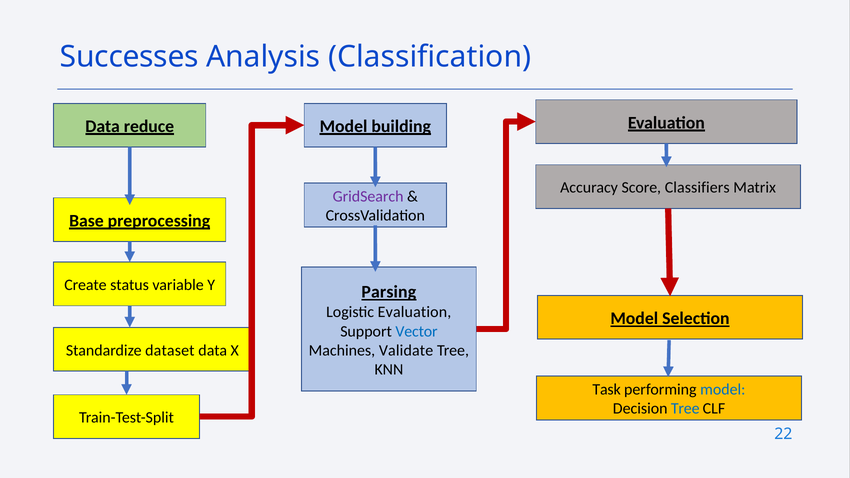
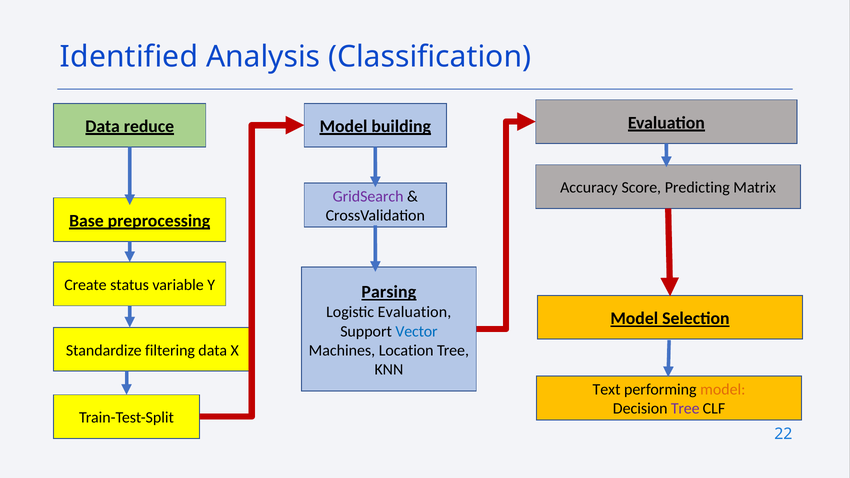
Successes: Successes -> Identified (129, 57)
Classifiers: Classifiers -> Predicting (697, 188)
dataset: dataset -> filtering (170, 351)
Validate: Validate -> Location (406, 350)
Task: Task -> Text (607, 390)
model colour: blue -> orange (723, 390)
Tree colour: blue -> purple (685, 409)
